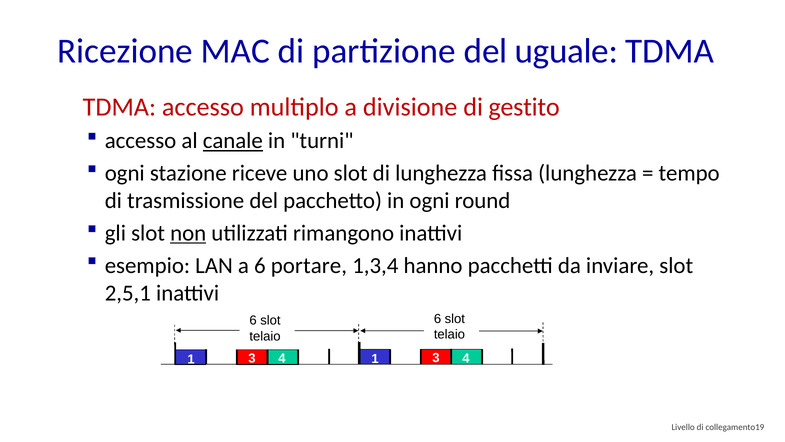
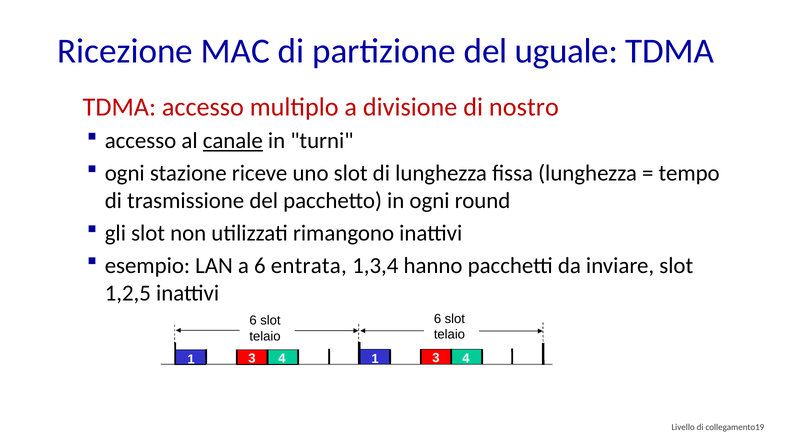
gestito: gestito -> nostro (524, 107)
non underline: present -> none (188, 233)
portare: portare -> entrata (309, 265)
2,5,1: 2,5,1 -> 1,2,5 (128, 293)
